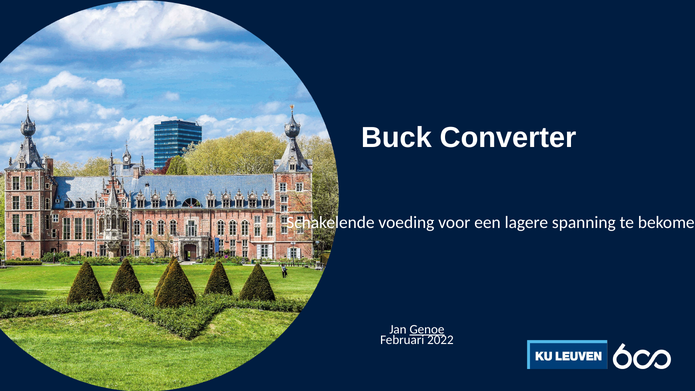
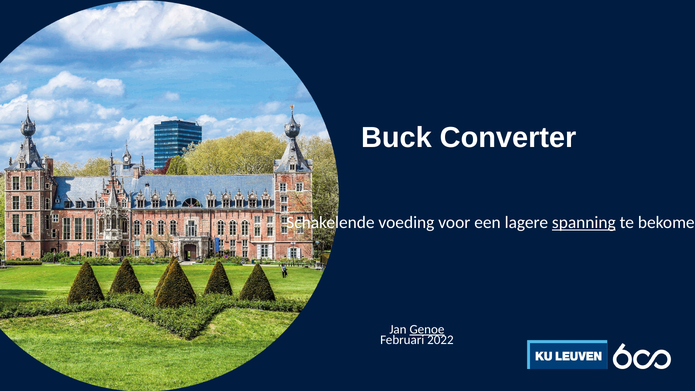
spanning underline: none -> present (584, 223)
